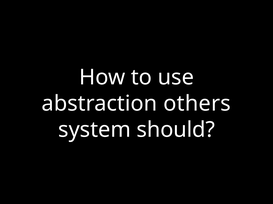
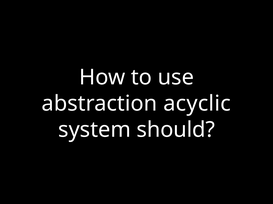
others: others -> acyclic (197, 104)
